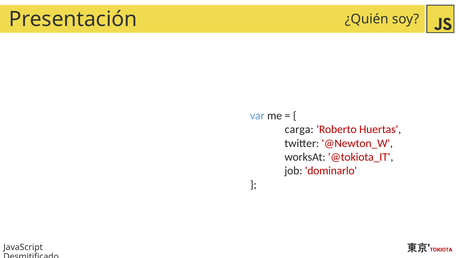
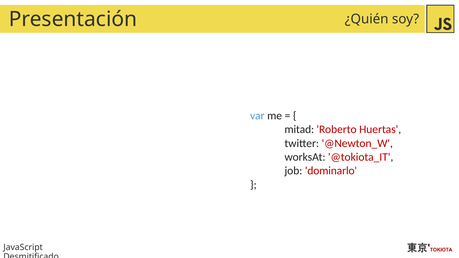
carga: carga -> mitad (299, 130)
